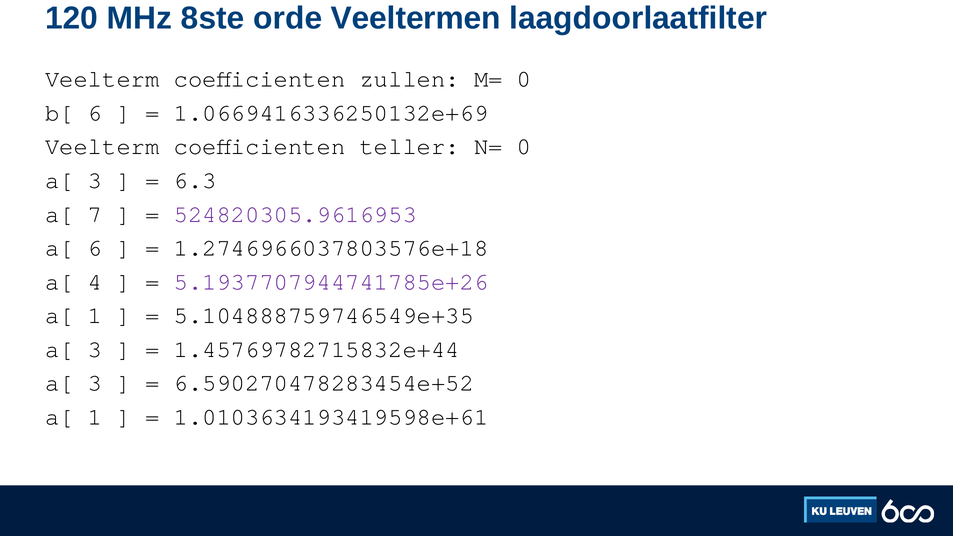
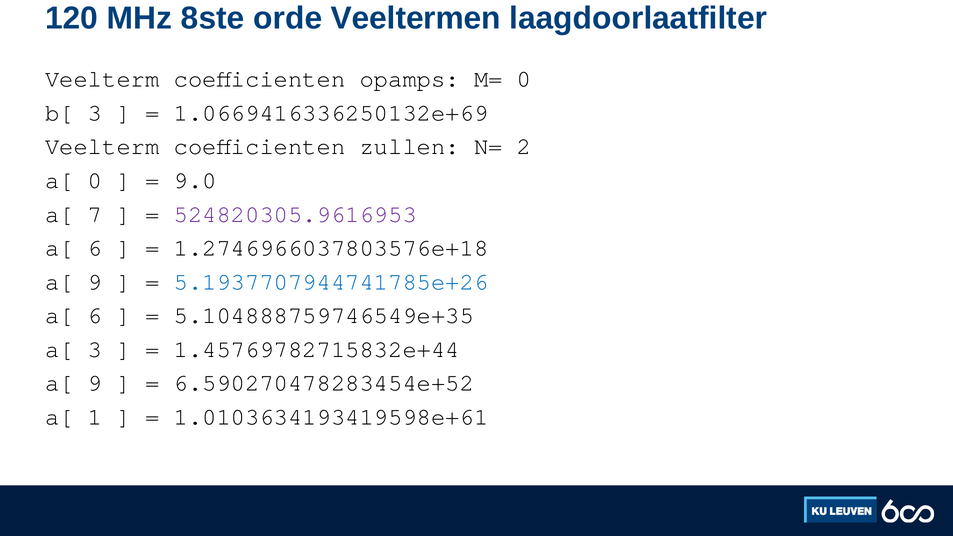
zullen: zullen -> opamps (410, 79)
b[ 6: 6 -> 3 (95, 113)
teller: teller -> zullen (410, 147)
N= 0: 0 -> 2 (524, 147)
3: 3 -> 0 (95, 180)
6.3: 6.3 -> 9.0 (195, 180)
4: 4 -> 9 (95, 282)
5.1937707944741785e+26 colour: purple -> blue (331, 282)
1: 1 -> 6 (95, 315)
3: 3 -> 9 (95, 383)
